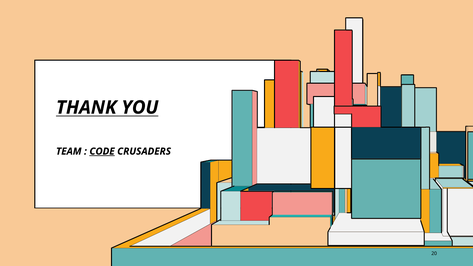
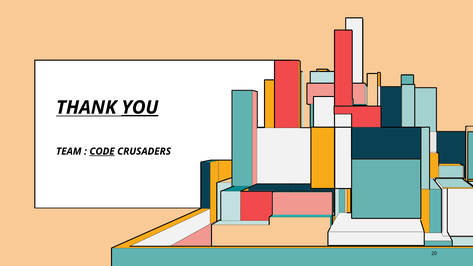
YOU underline: none -> present (140, 108)
